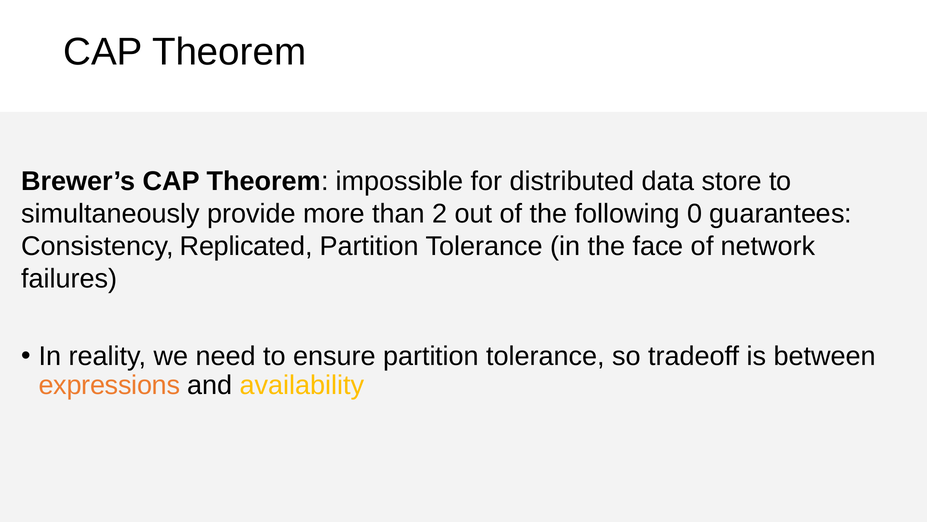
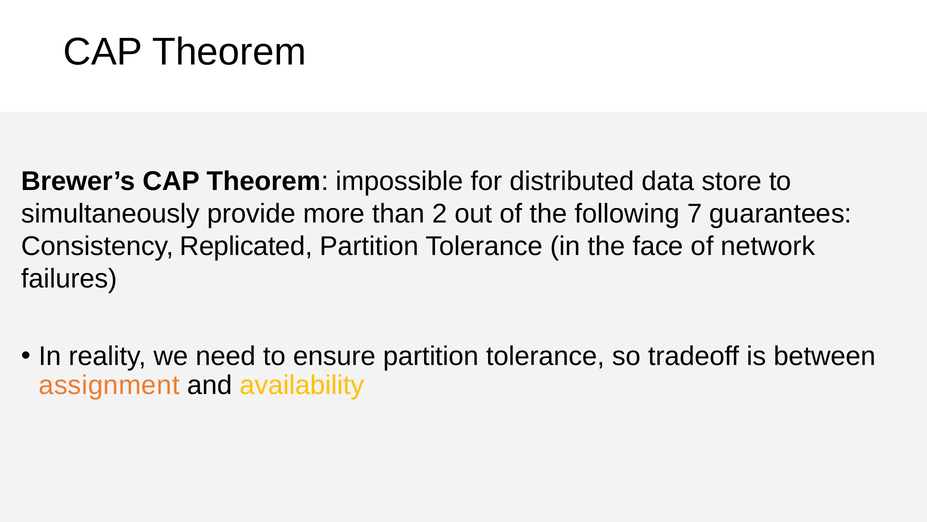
0: 0 -> 7 (695, 214)
expressions: expressions -> assignment (109, 385)
